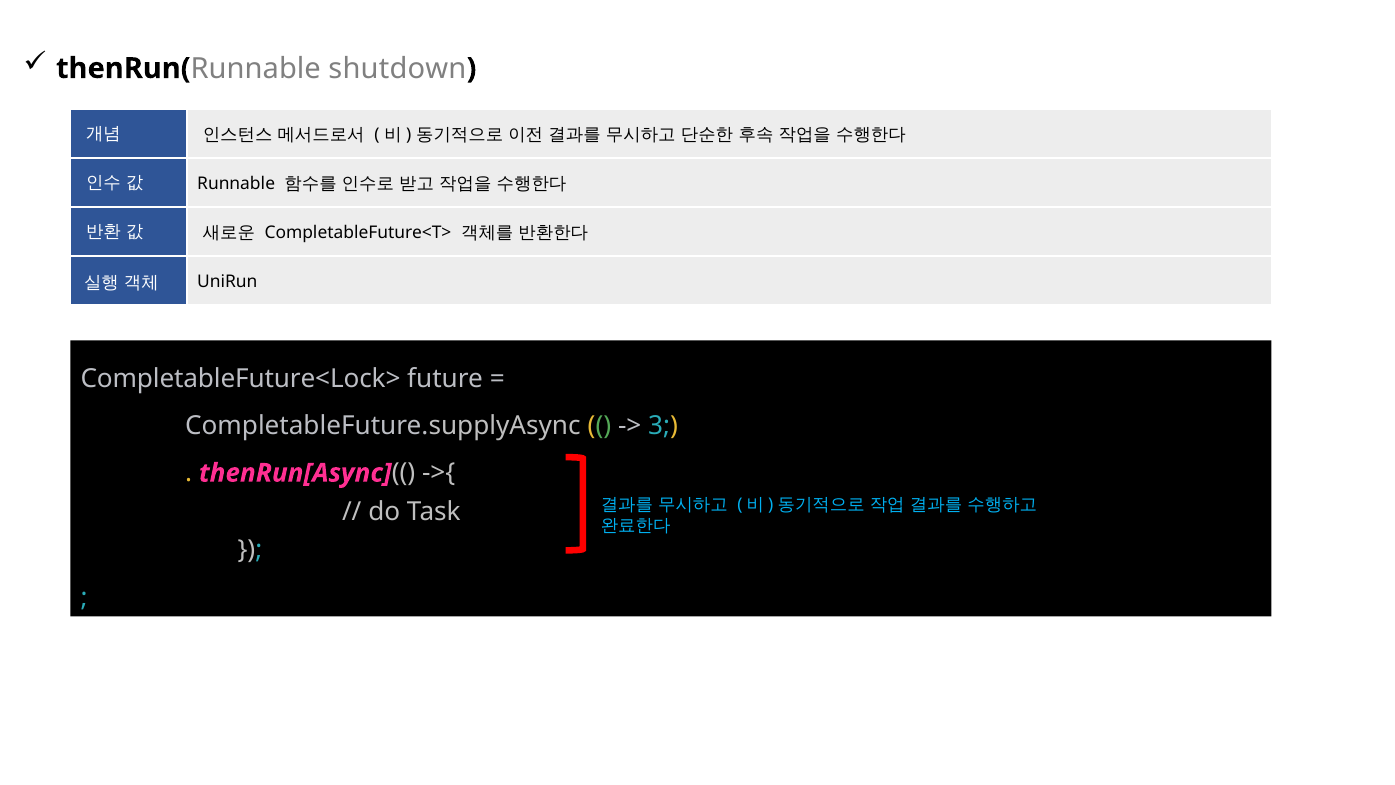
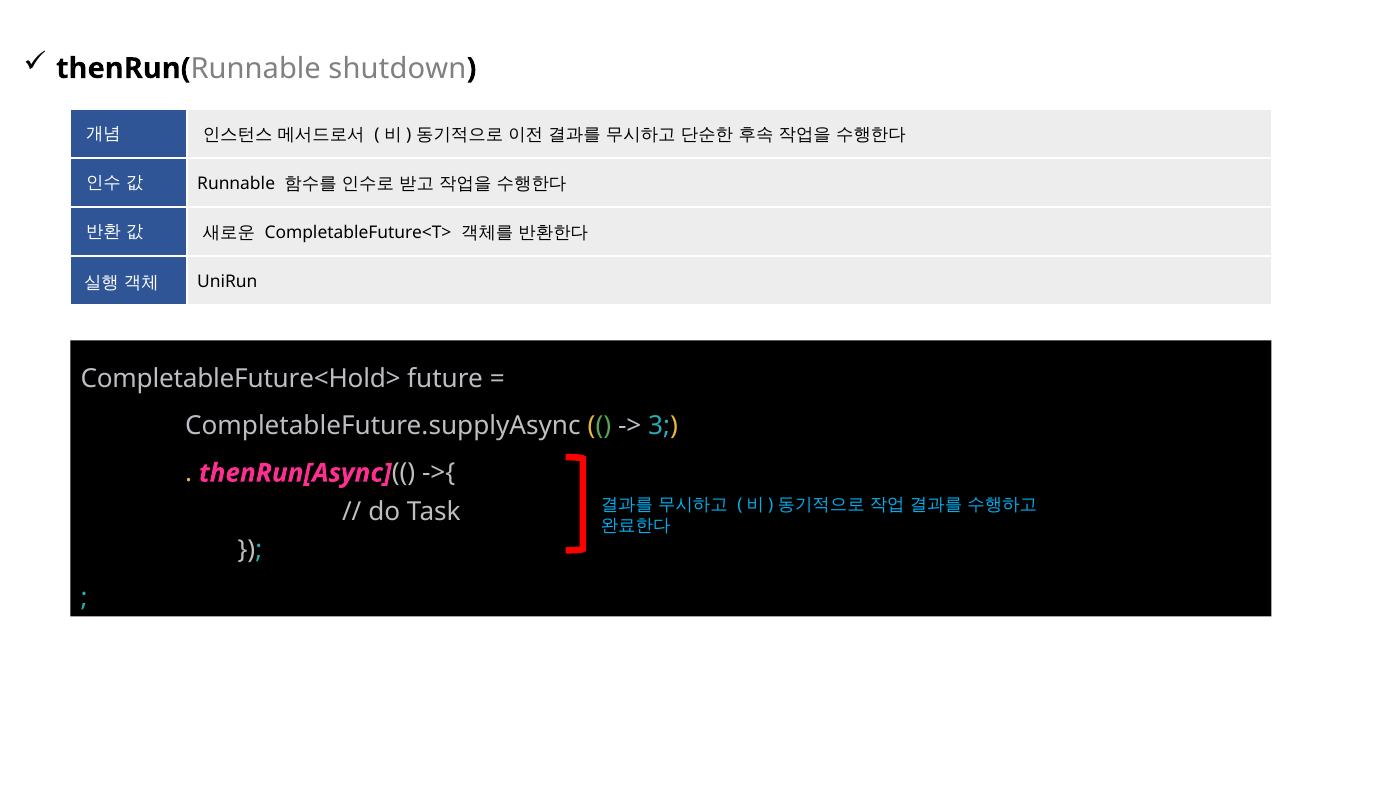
CompletableFuture<Lock>: CompletableFuture<Lock> -> CompletableFuture<Hold> (241, 379)
